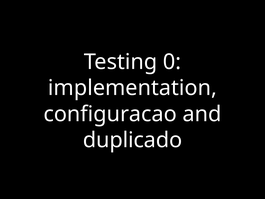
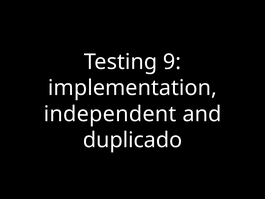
0: 0 -> 9 (172, 62)
configuracao: configuracao -> independent (110, 114)
